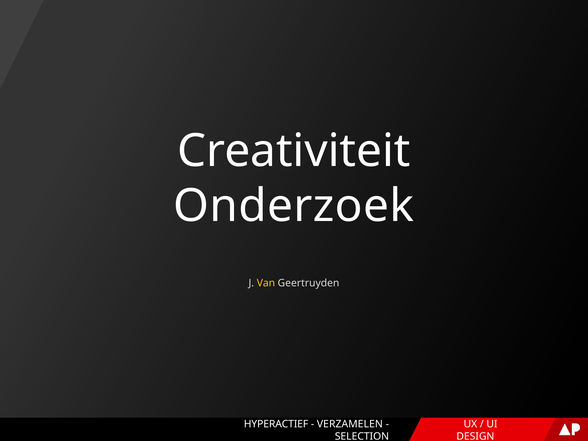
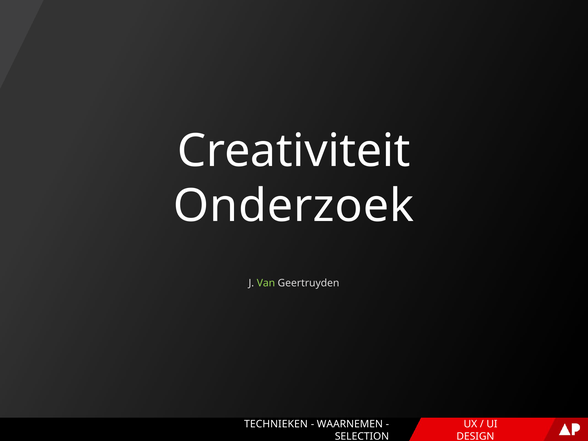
Van colour: yellow -> light green (266, 283)
HYPERACTIEF: HYPERACTIEF -> TECHNIEKEN (276, 424)
VERZAMELEN: VERZAMELEN -> WAARNEMEN (350, 424)
